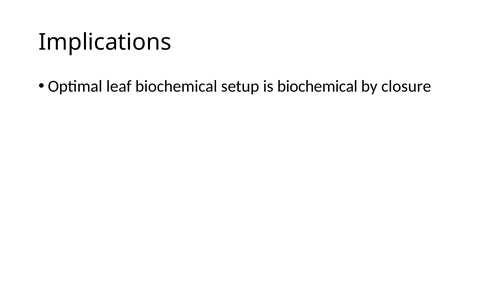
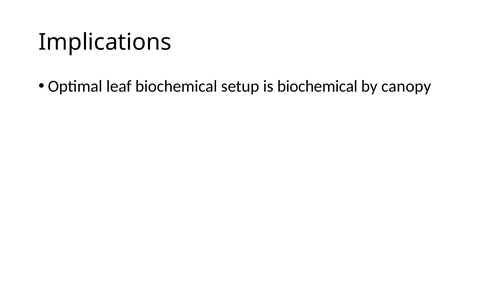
closure: closure -> canopy (406, 86)
